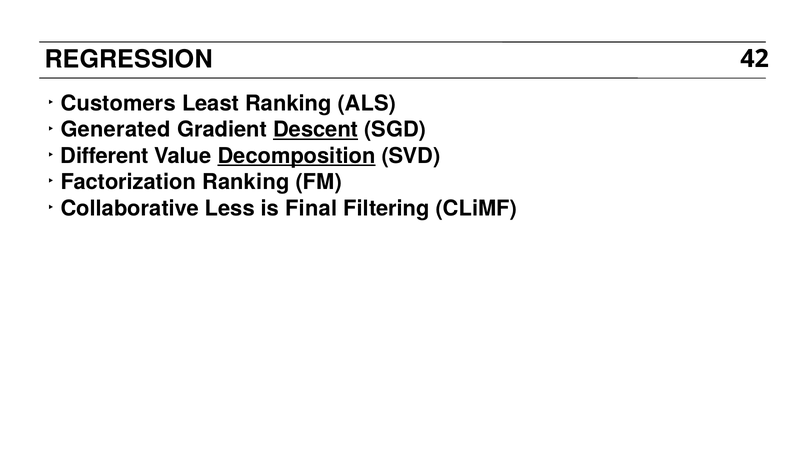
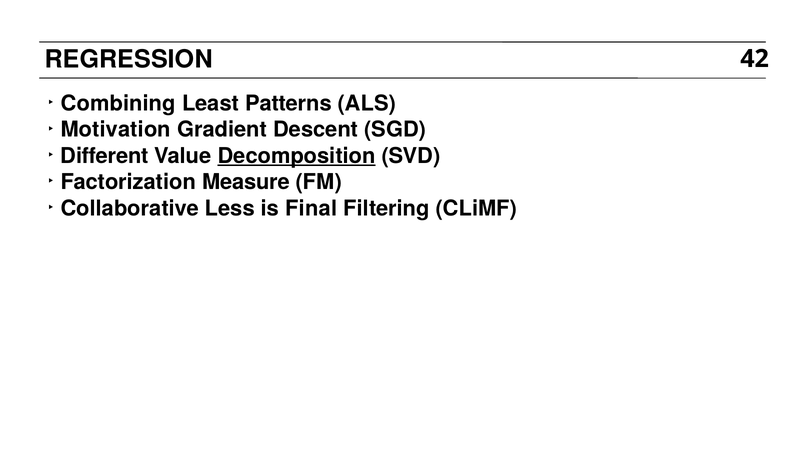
Customers: Customers -> Combining (118, 104)
Least Ranking: Ranking -> Patterns (288, 104)
Generated: Generated -> Motivation (116, 130)
Descent underline: present -> none (316, 130)
Factorization Ranking: Ranking -> Measure (246, 182)
